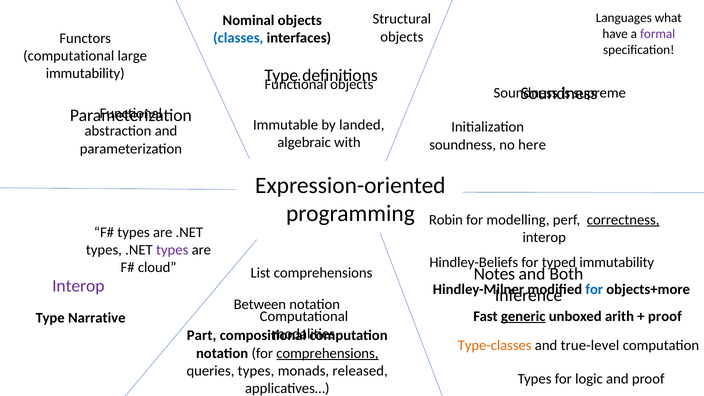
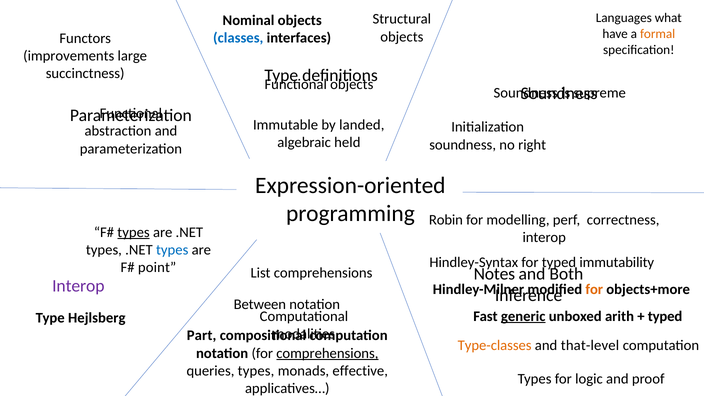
formal colour: purple -> orange (658, 34)
computational: computational -> improvements (69, 56)
immutability: immutability -> succinctness (85, 73)
with: with -> held (347, 142)
here: here -> right (532, 145)
correctness underline: present -> none (623, 220)
types underline: none -> present (134, 232)
types colour: purple -> blue (172, 250)
Hindley-Beliefs: Hindley-Beliefs -> Hindley-Syntax (474, 262)
cloud: cloud -> point (157, 268)
for colour: blue -> orange (594, 289)
proof: proof -> typed (665, 316)
Narrative: Narrative -> Hejlsberg (97, 318)
true-level: true-level -> that-level (590, 346)
released: released -> effective (360, 371)
